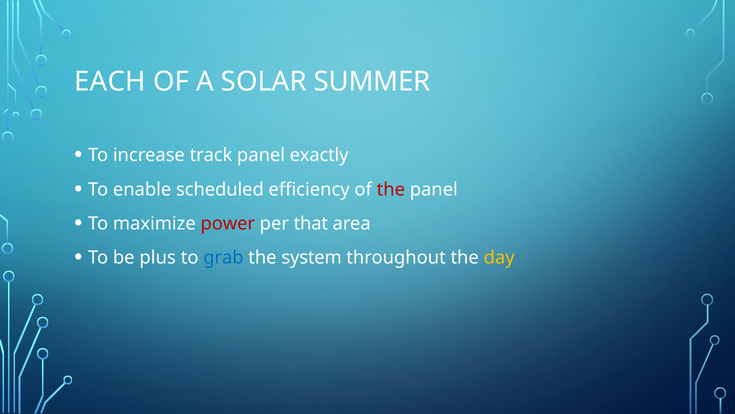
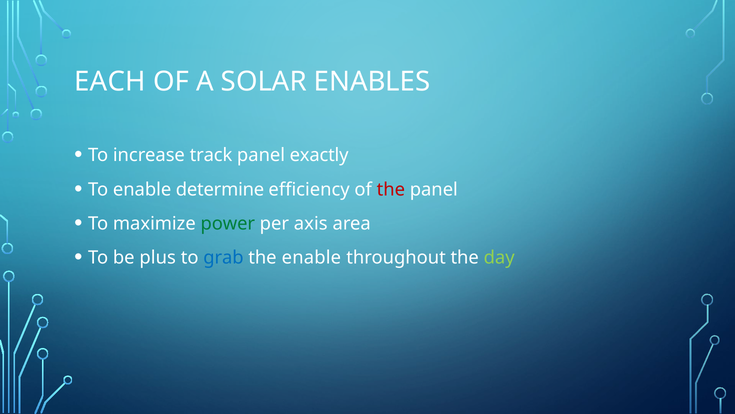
SUMMER: SUMMER -> ENABLES (372, 82)
scheduled: scheduled -> determine (220, 189)
power colour: red -> green (228, 223)
that: that -> axis (311, 223)
the system: system -> enable (311, 257)
day colour: yellow -> light green (499, 257)
